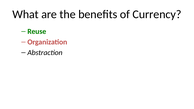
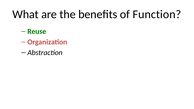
Currency: Currency -> Function (157, 14)
